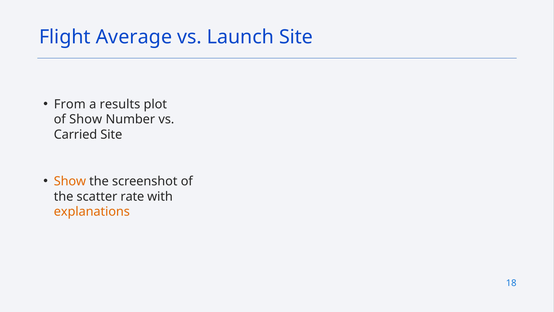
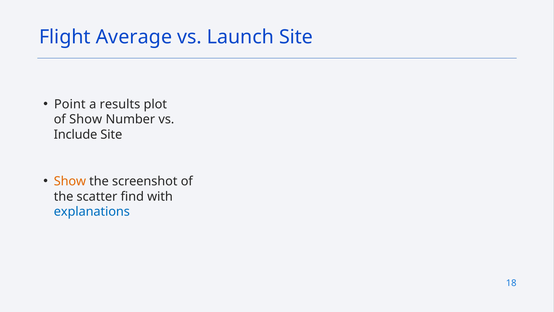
From: From -> Point (70, 104)
Carried: Carried -> Include (75, 134)
rate: rate -> find (132, 196)
explanations colour: orange -> blue (92, 211)
